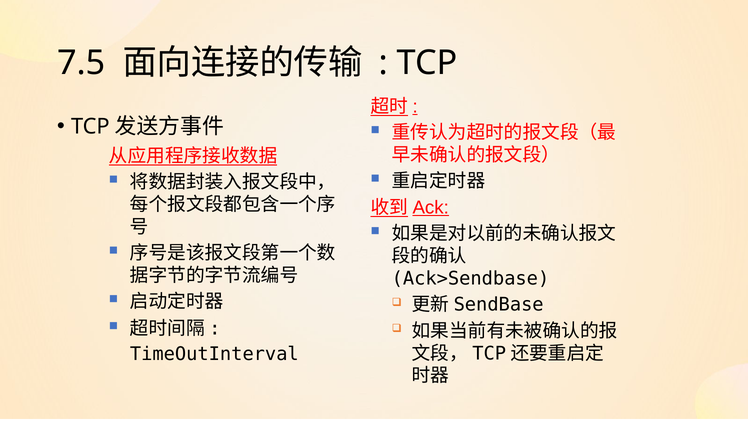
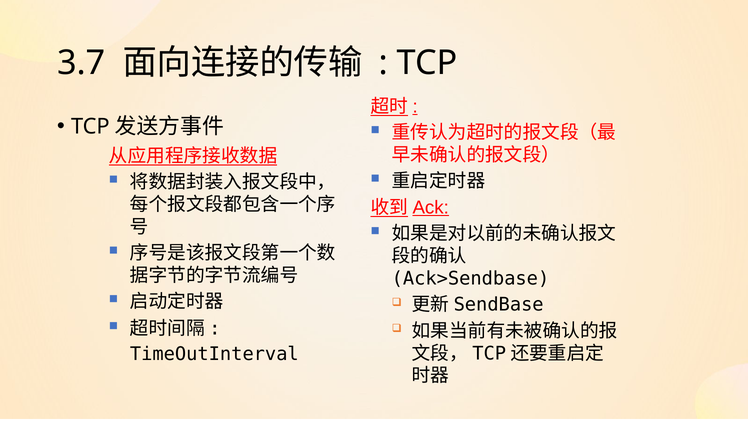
7.5: 7.5 -> 3.7 (81, 63)
